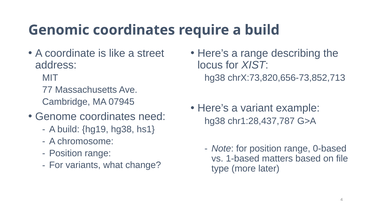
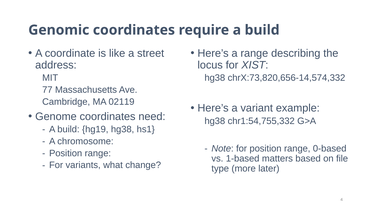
chrX:73,820,656-73,852,713: chrX:73,820,656-73,852,713 -> chrX:73,820,656-14,574,332 (286, 78)
07945: 07945 -> 02119 (122, 102)
chr1:28,437,787: chr1:28,437,787 -> chr1:54,755,332 (261, 121)
